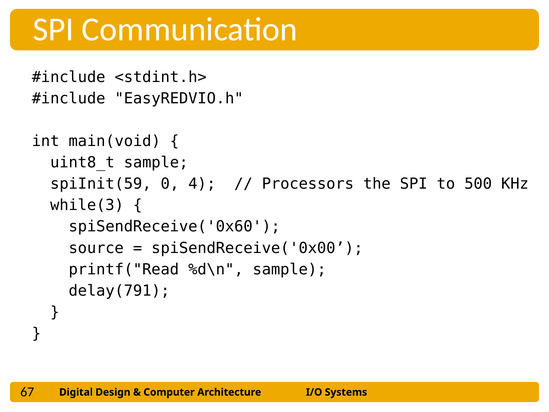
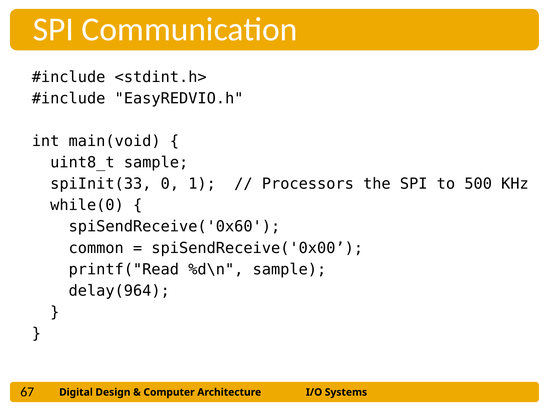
spiInit(59: spiInit(59 -> spiInit(33 (101, 184)
4: 4 -> 1 (202, 184)
while(3: while(3 -> while(0 (87, 205)
source: source -> common (96, 248)
delay(791: delay(791 -> delay(964 (119, 291)
